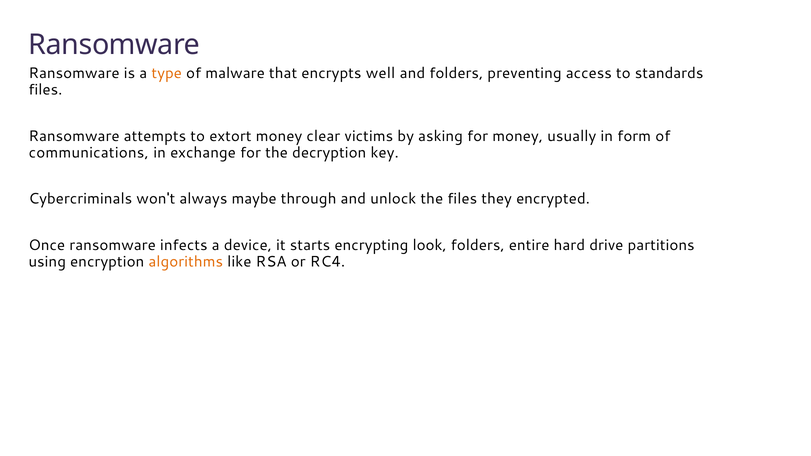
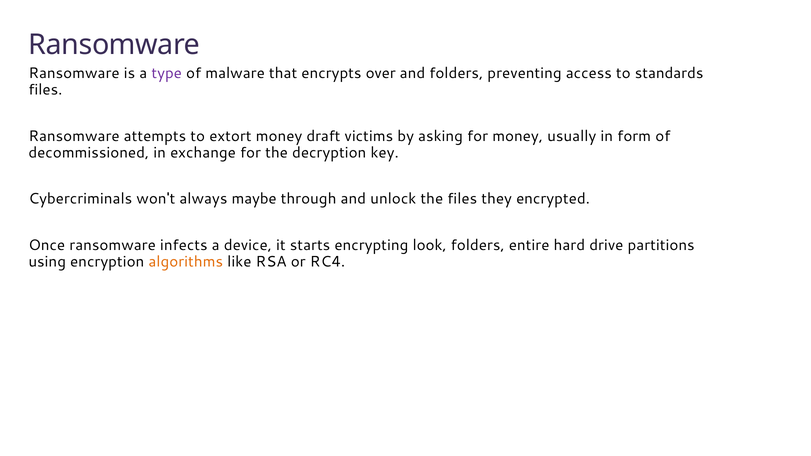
type colour: orange -> purple (167, 73)
well: well -> over (381, 73)
clear: clear -> draft (323, 136)
communications: communications -> decommissioned (89, 153)
